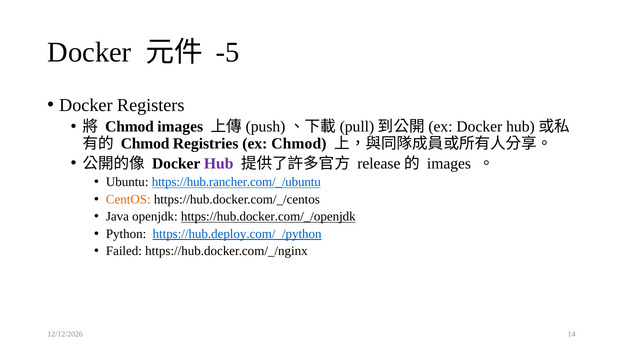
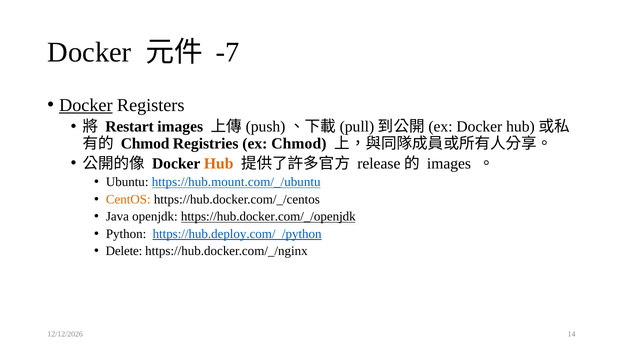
-5: -5 -> -7 (228, 52)
Docker underline: none -> present (86, 105)
Chmod: Chmod -> Restart (130, 127)
Hub colour: purple -> orange (219, 164)
https://hub.rancher.com/_/ubuntu: https://hub.rancher.com/_/ubuntu -> https://hub.mount.com/_/ubuntu (236, 182)
Failed: Failed -> Delete (124, 251)
